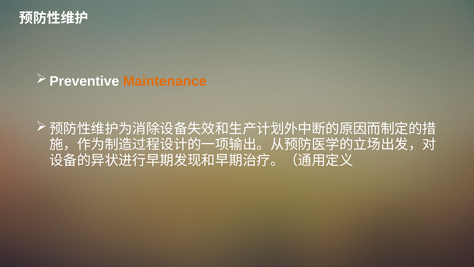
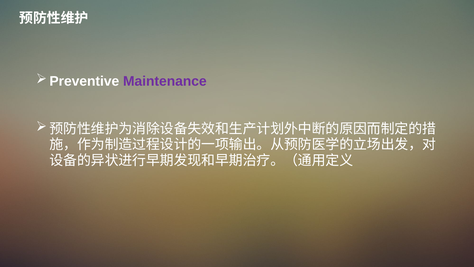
Maintenance colour: orange -> purple (165, 81)
